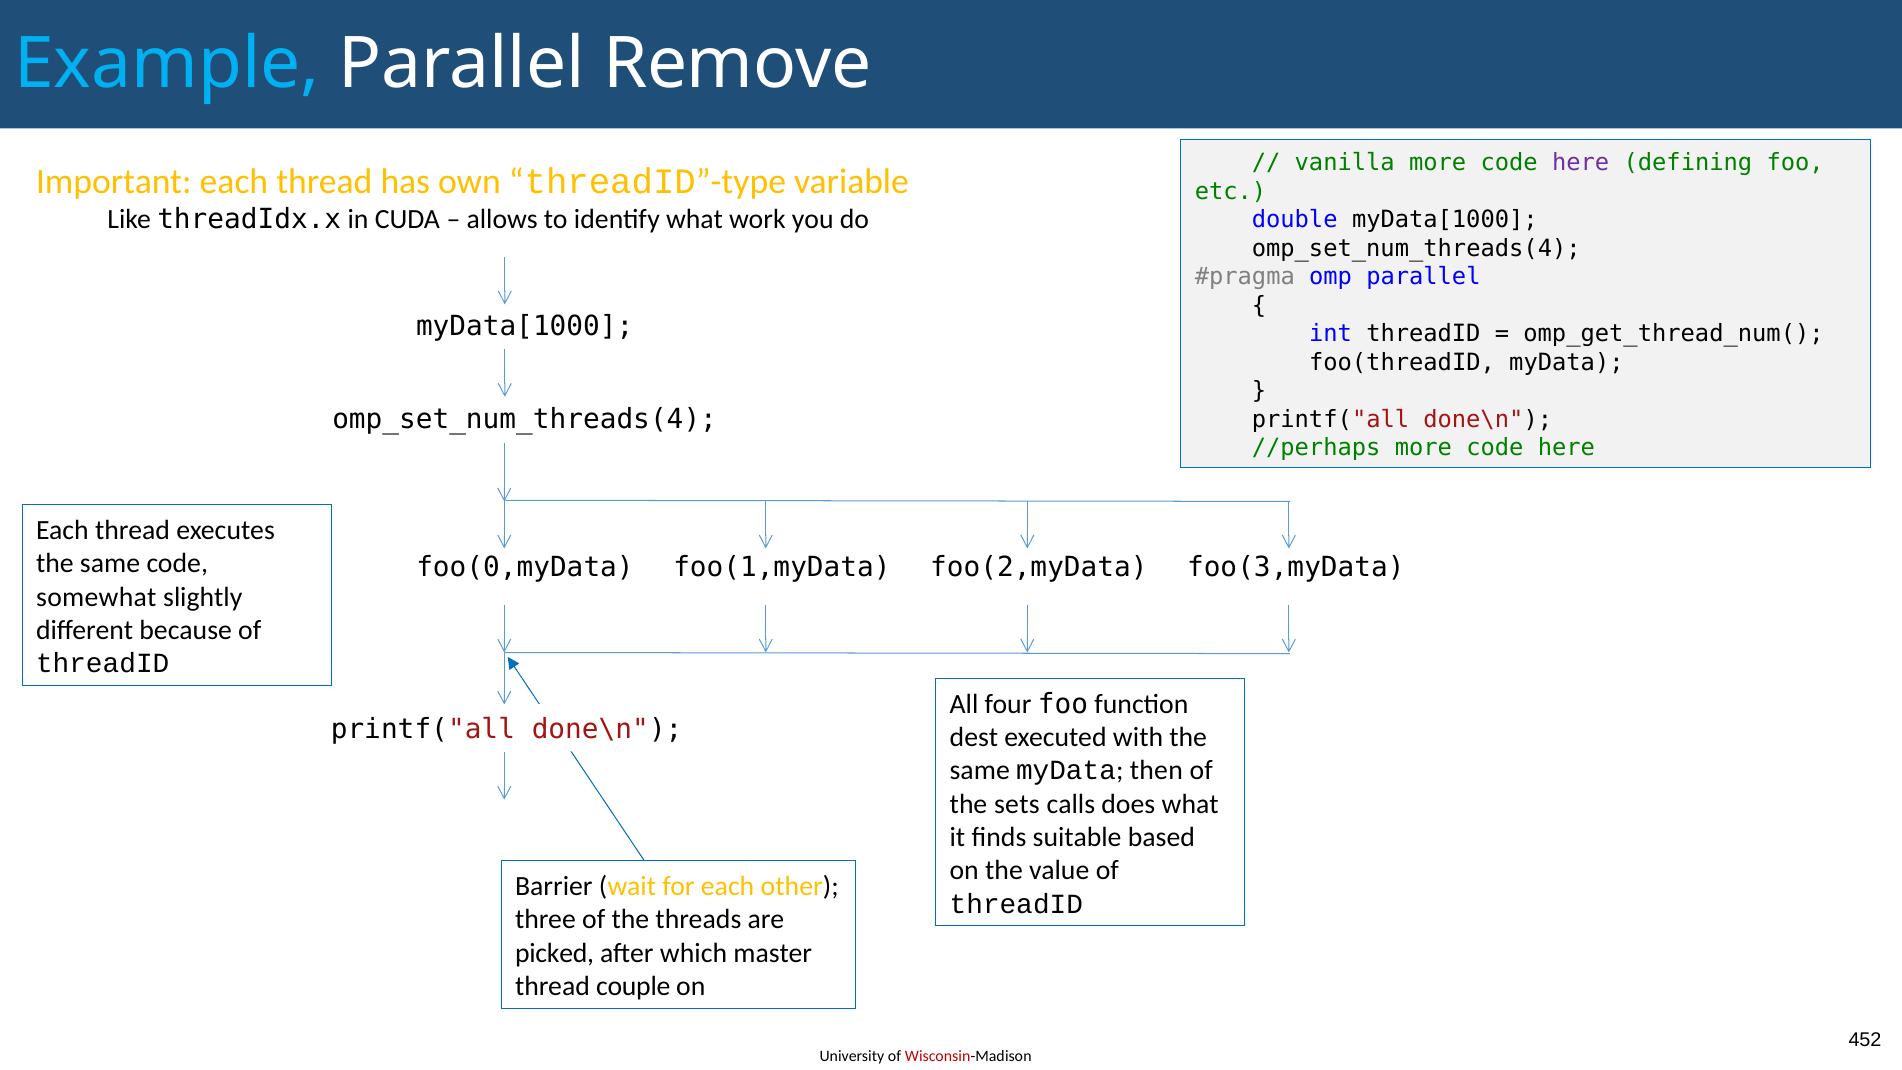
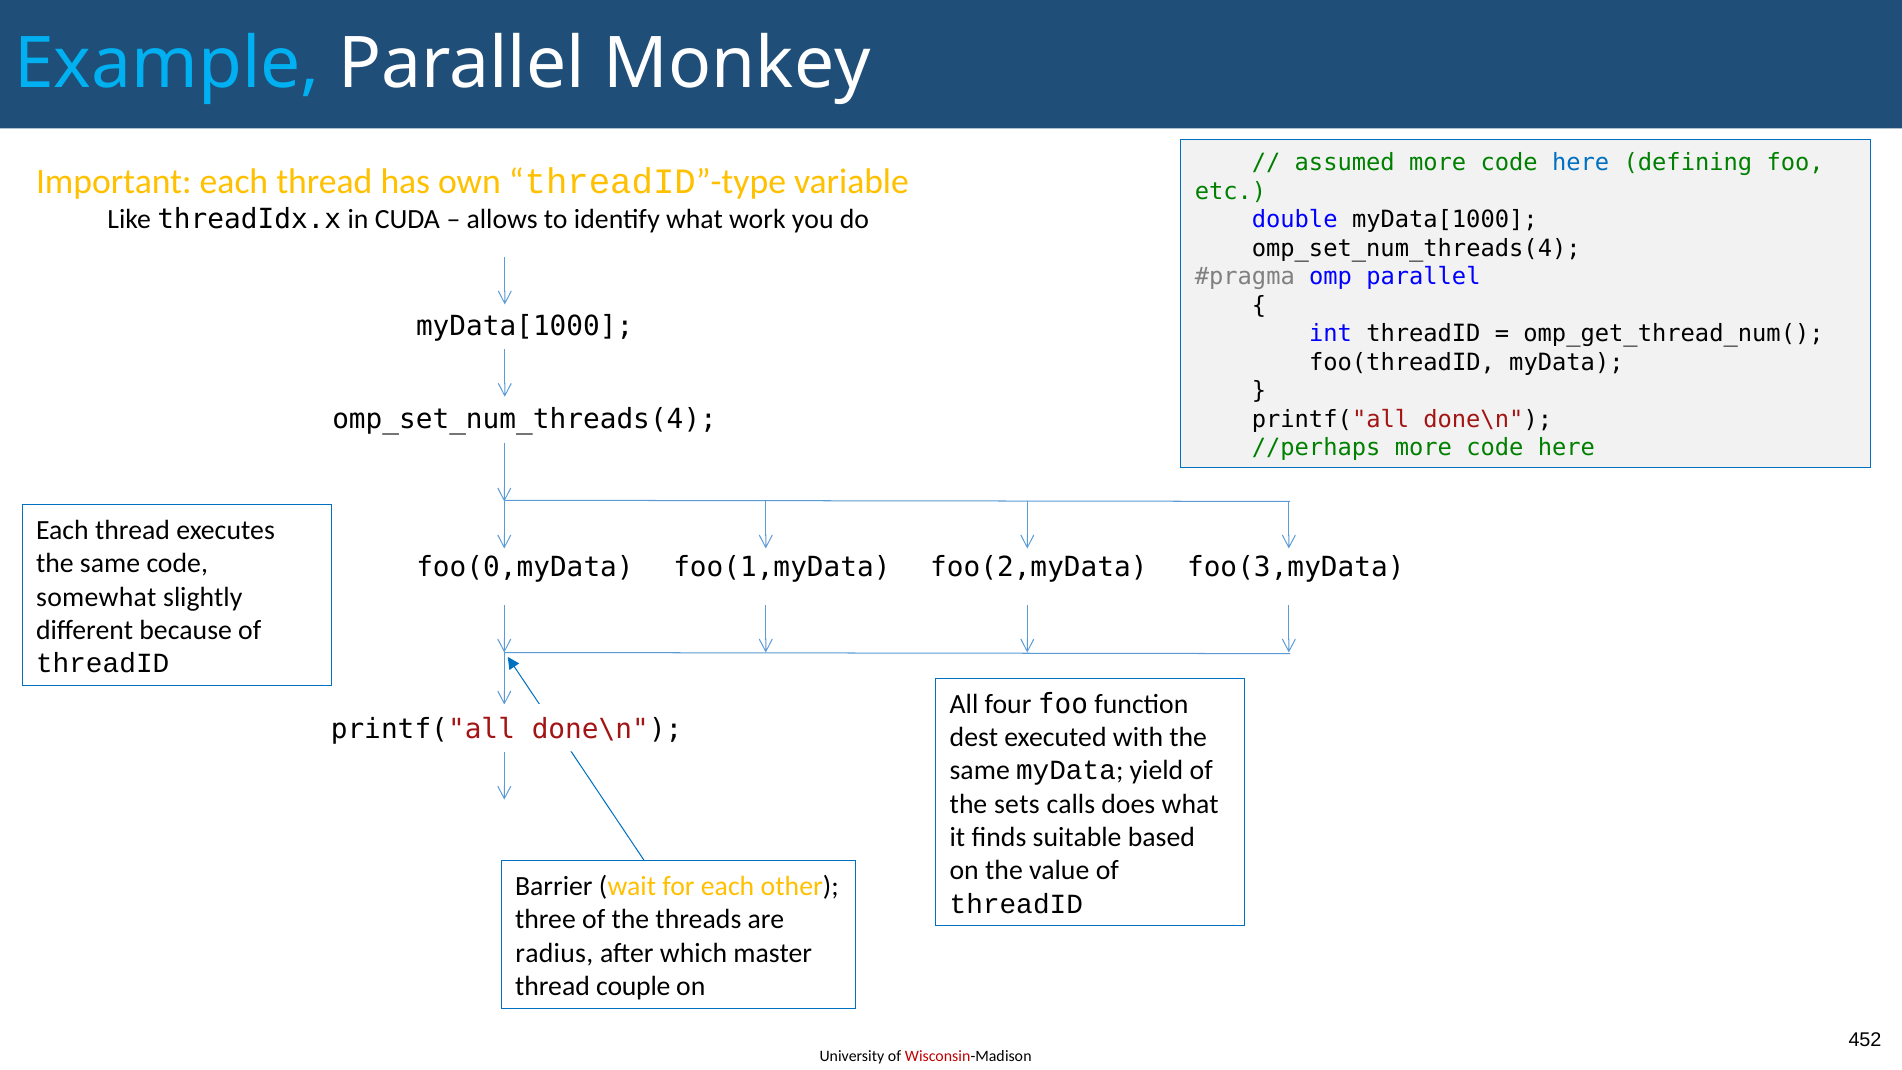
Remove: Remove -> Monkey (737, 64)
vanilla: vanilla -> assumed (1345, 163)
here colour: purple -> blue (1581, 163)
then: then -> yield (1156, 771)
picked: picked -> radius (554, 953)
